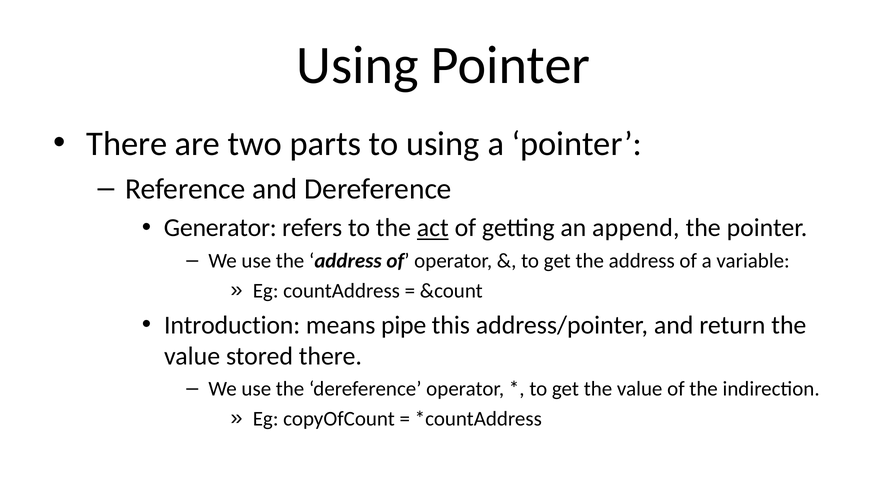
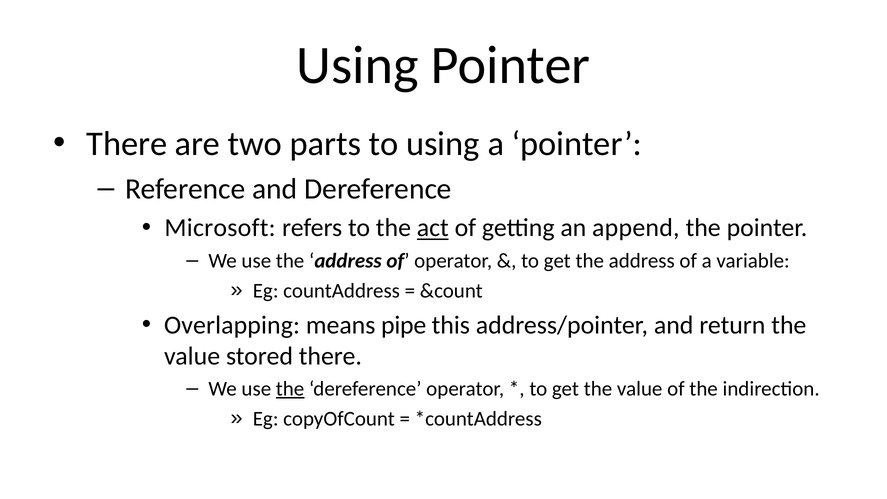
Generator: Generator -> Microsoft (220, 228)
Introduction: Introduction -> Overlapping (232, 325)
the underline: none -> present (290, 389)
